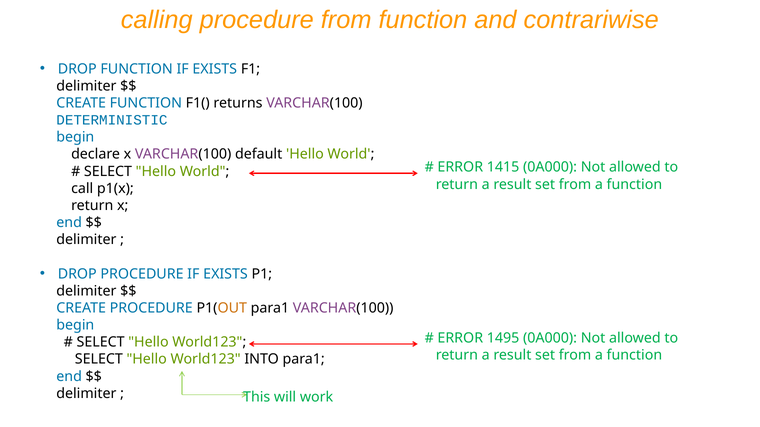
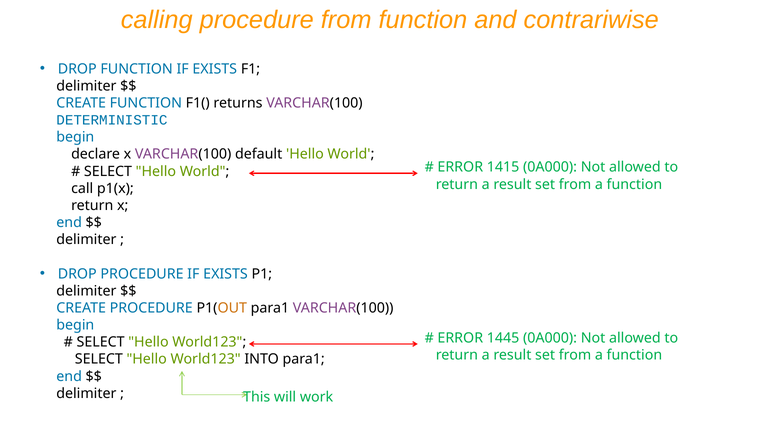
1495: 1495 -> 1445 (503, 338)
